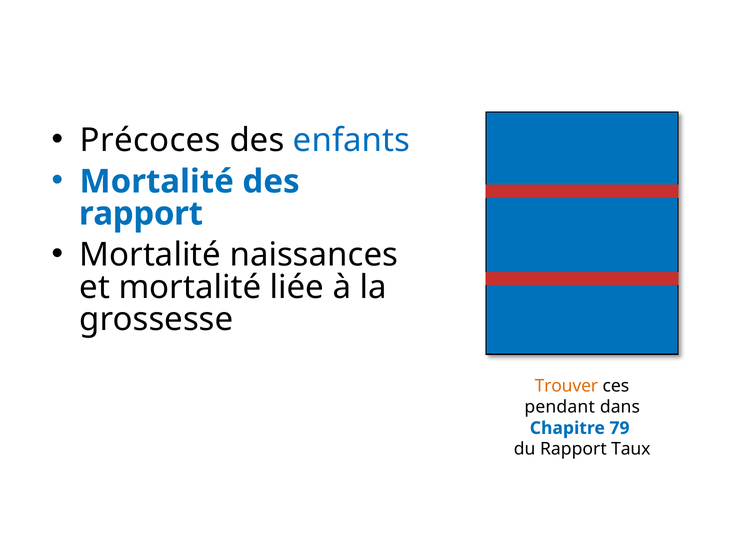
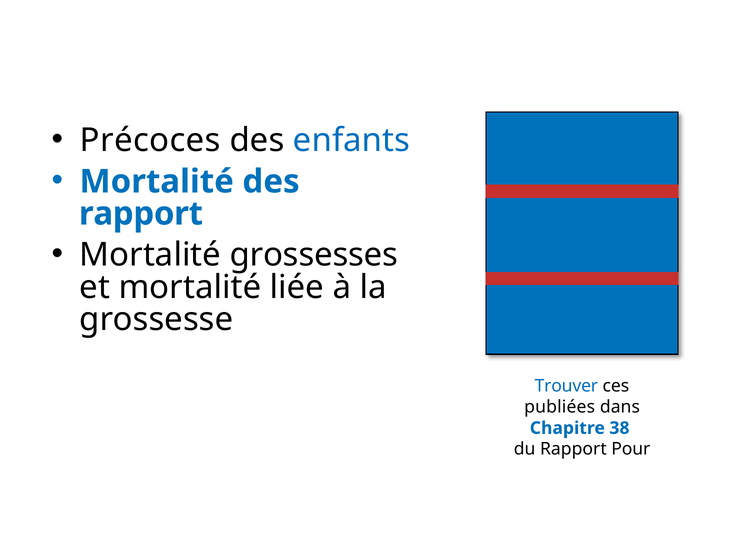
naissances: naissances -> grossesses (314, 255)
Trouver colour: orange -> blue (566, 386)
pendant: pendant -> publiées (560, 407)
79: 79 -> 38 (619, 428)
Taux: Taux -> Pour (631, 449)
